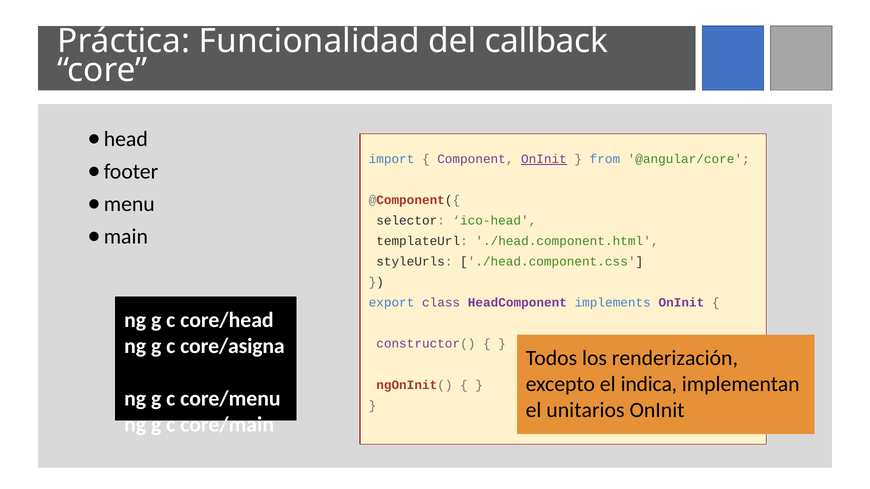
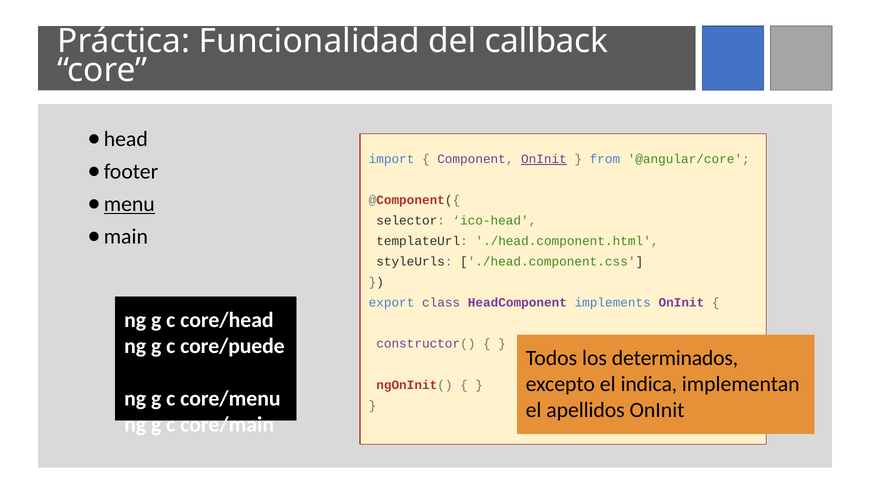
menu underline: none -> present (129, 204)
core/asigna: core/asigna -> core/puede (232, 347)
renderización: renderización -> determinados (675, 358)
unitarios: unitarios -> apellidos (586, 410)
